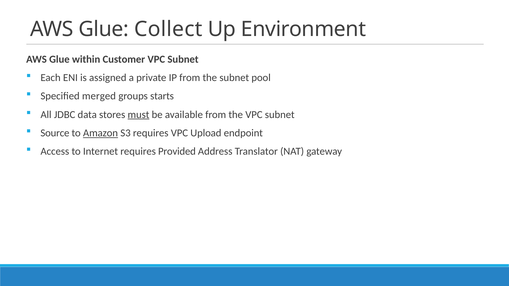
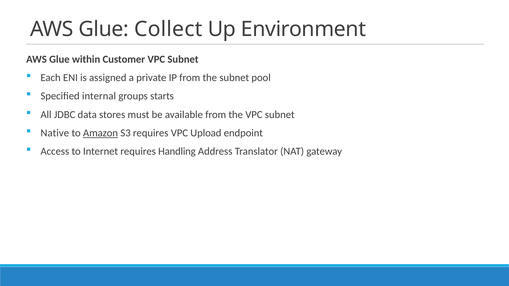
merged: merged -> internal (99, 96)
must underline: present -> none (139, 115)
Source: Source -> Native (55, 133)
Provided: Provided -> Handling (177, 152)
